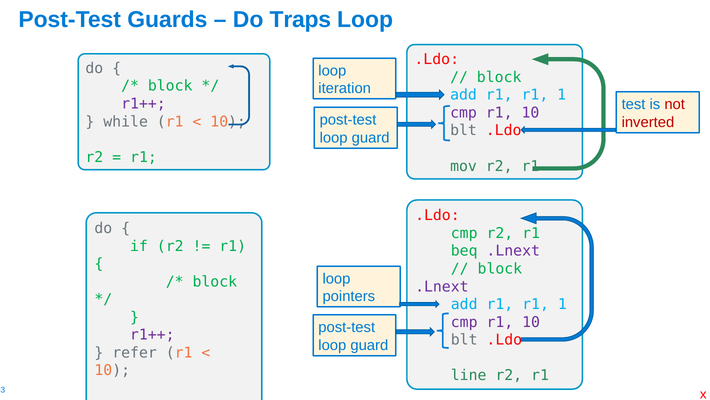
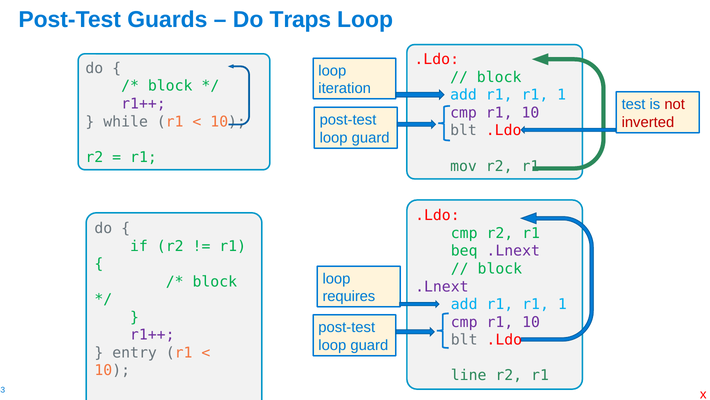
pointers: pointers -> requires (349, 296)
refer: refer -> entry (135, 352)
